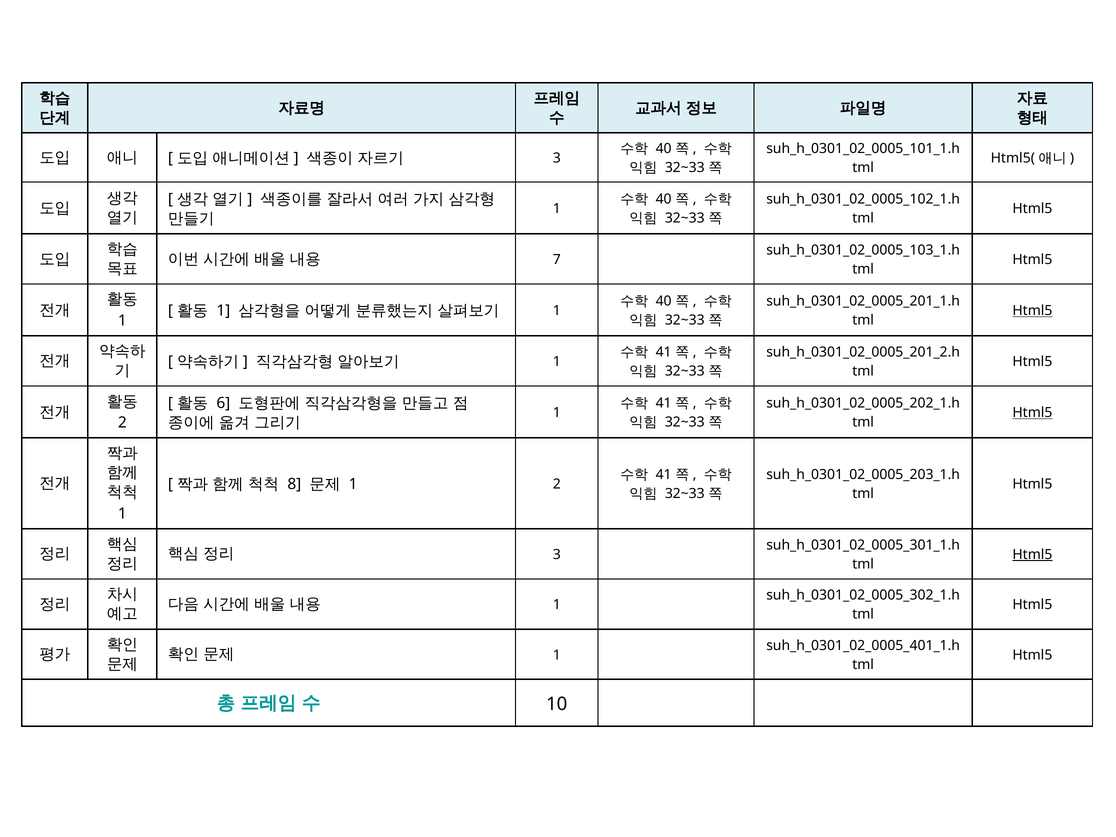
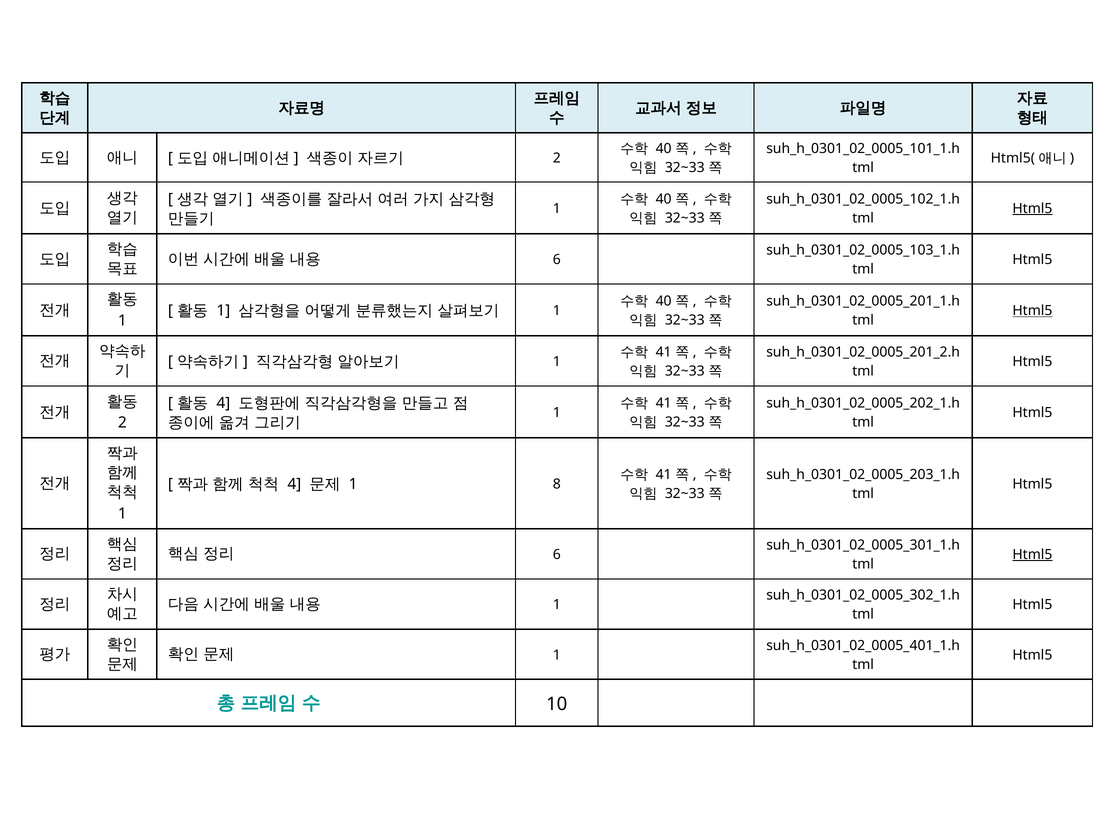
3: 3 -> 2 (557, 158)
Html5 underline: none -> present (1032, 209)
7: 7 -> 6 (557, 260)
6: 6 -> 4 (223, 403)
Html5 underline: present -> none (1032, 413)
8: 8 -> 4 (294, 484)
1 2: 2 -> 8 (557, 484)
3: 3 -> 6 (557, 555)
